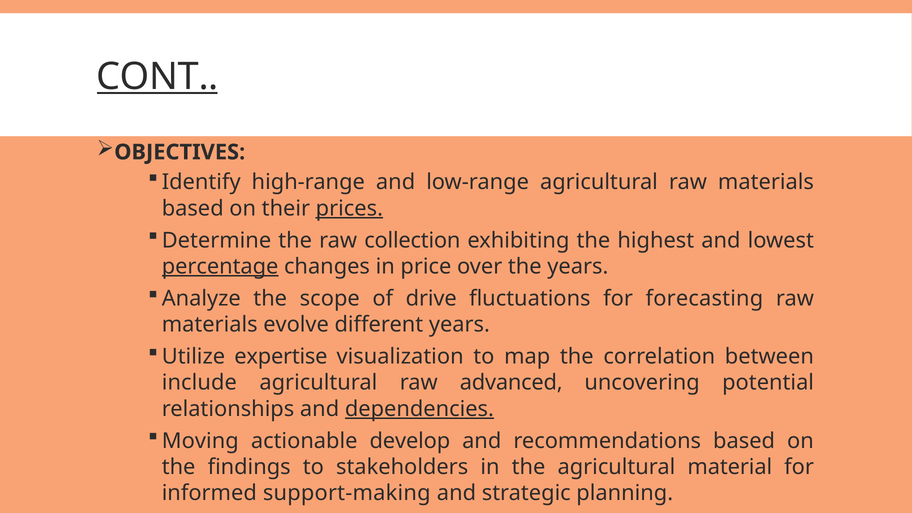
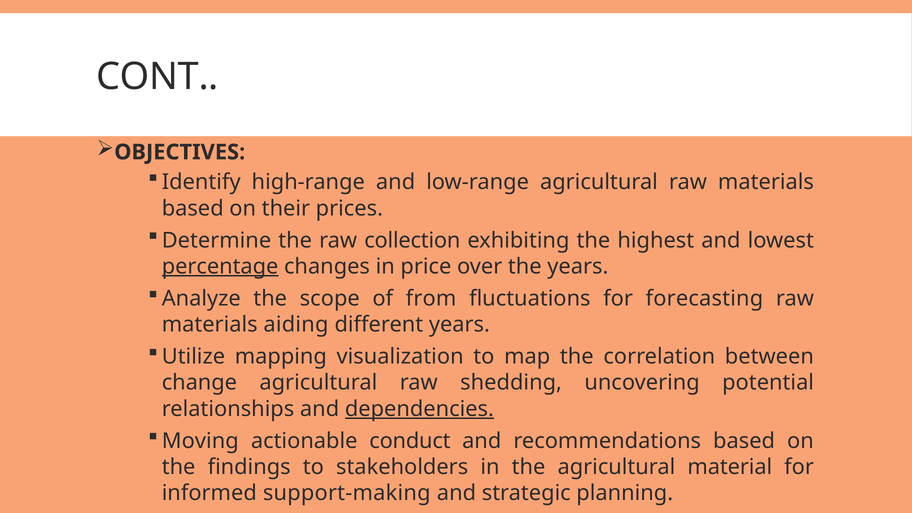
CONT underline: present -> none (157, 77)
prices underline: present -> none (349, 208)
drive: drive -> from (431, 298)
evolve: evolve -> aiding (296, 325)
expertise: expertise -> mapping (281, 357)
include: include -> change (199, 383)
advanced: advanced -> shedding (511, 383)
develop: develop -> conduct (410, 441)
